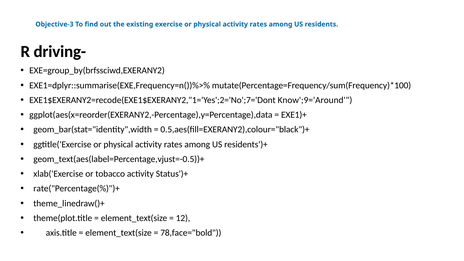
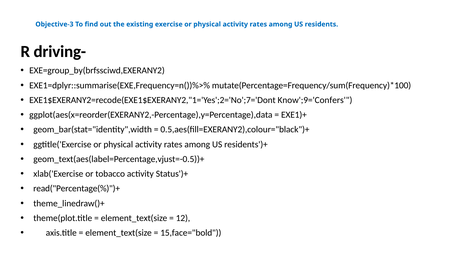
Know';9='Around: Know';9='Around -> Know';9='Confers (315, 100)
rate("Percentage(%)")+: rate("Percentage(%)")+ -> read("Percentage(%)")+ (77, 189)
78,face="bold: 78,face="bold -> 15,face="bold (191, 233)
